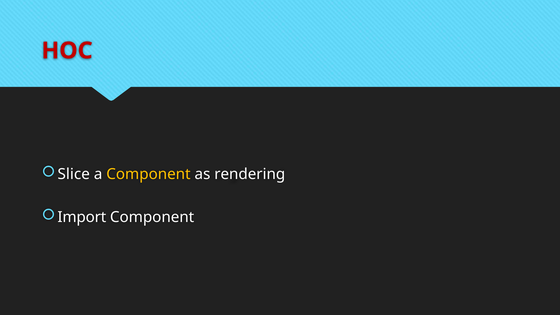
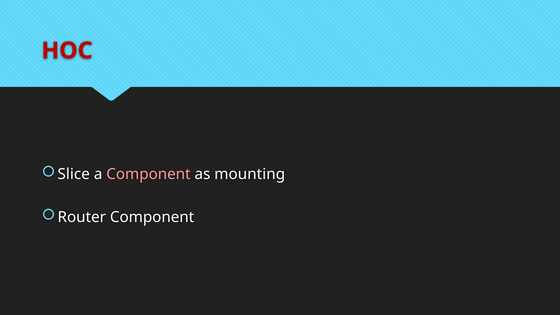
Component colour: yellow -> pink (148, 174)
rendering: rendering -> mounting (250, 174)
Import: Import -> Router (82, 217)
